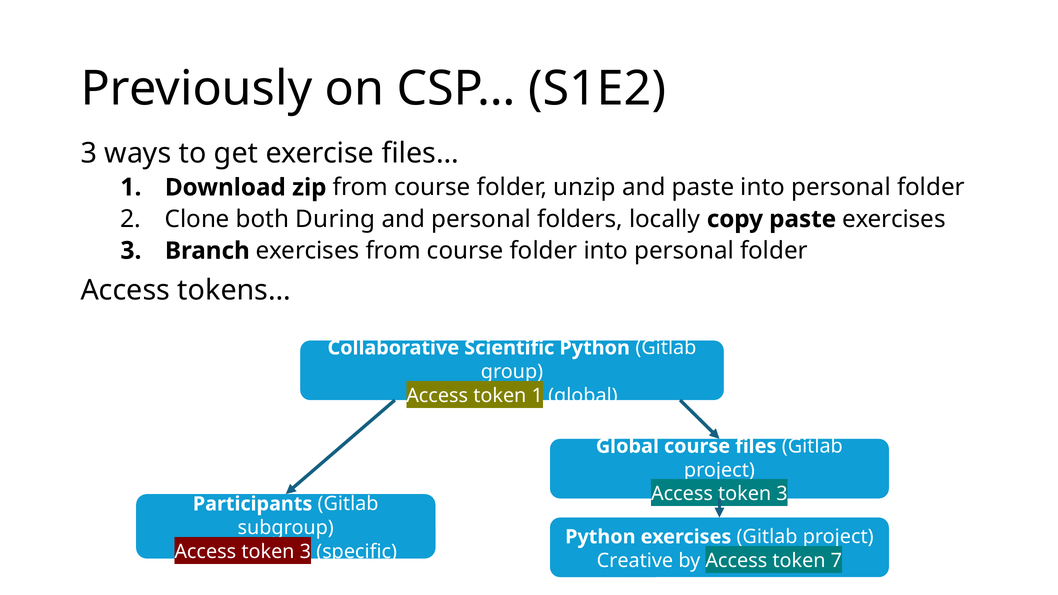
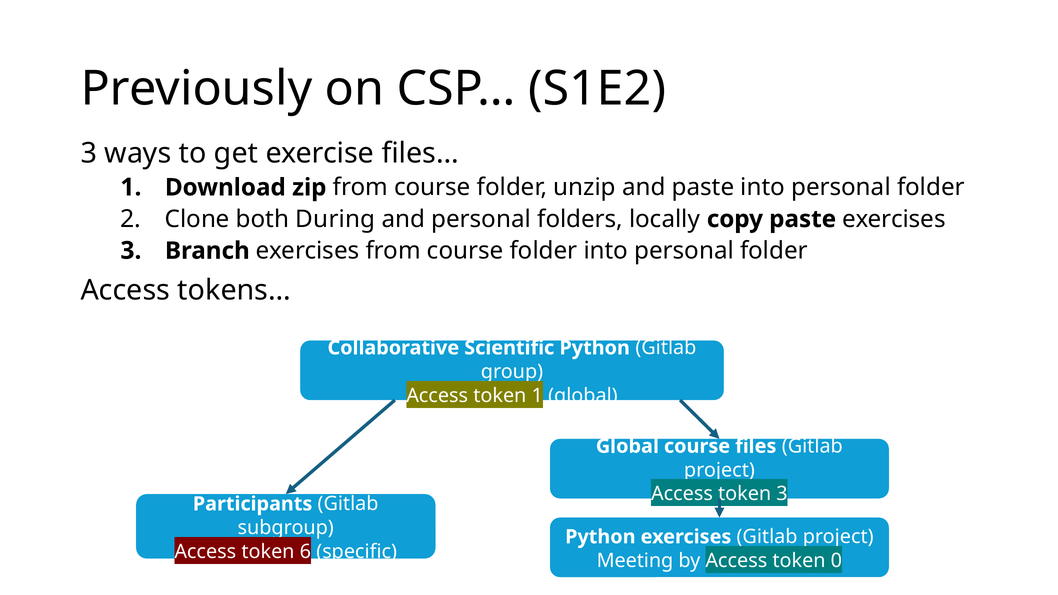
3: 3 -> 6 (305, 552)
Creative: Creative -> Meeting (635, 561)
7: 7 -> 0 (836, 561)
